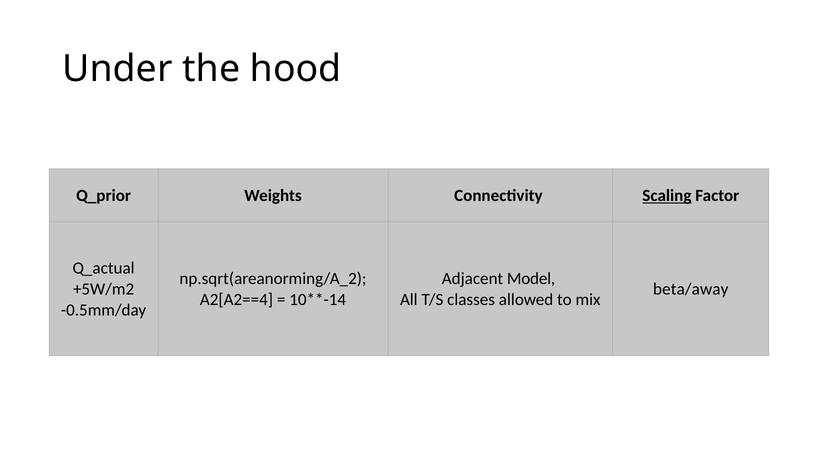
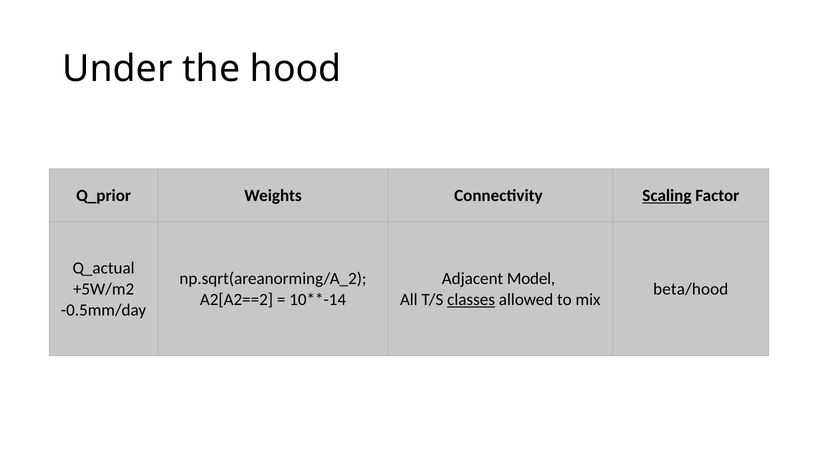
beta/away: beta/away -> beta/hood (691, 289)
A2[A2==4: A2[A2==4 -> A2[A2==2 (237, 300)
classes underline: none -> present (471, 300)
